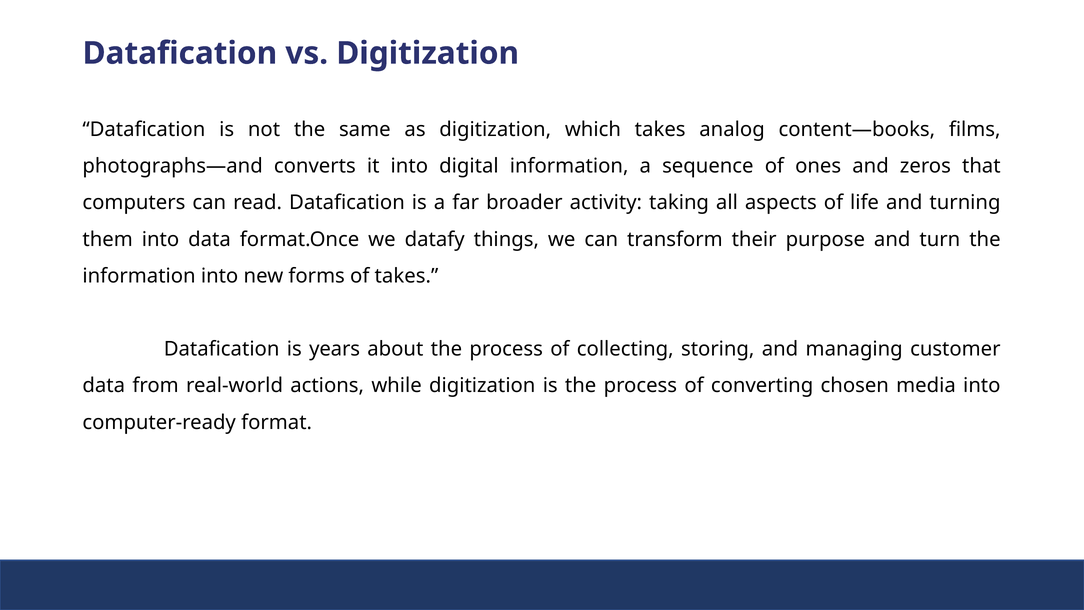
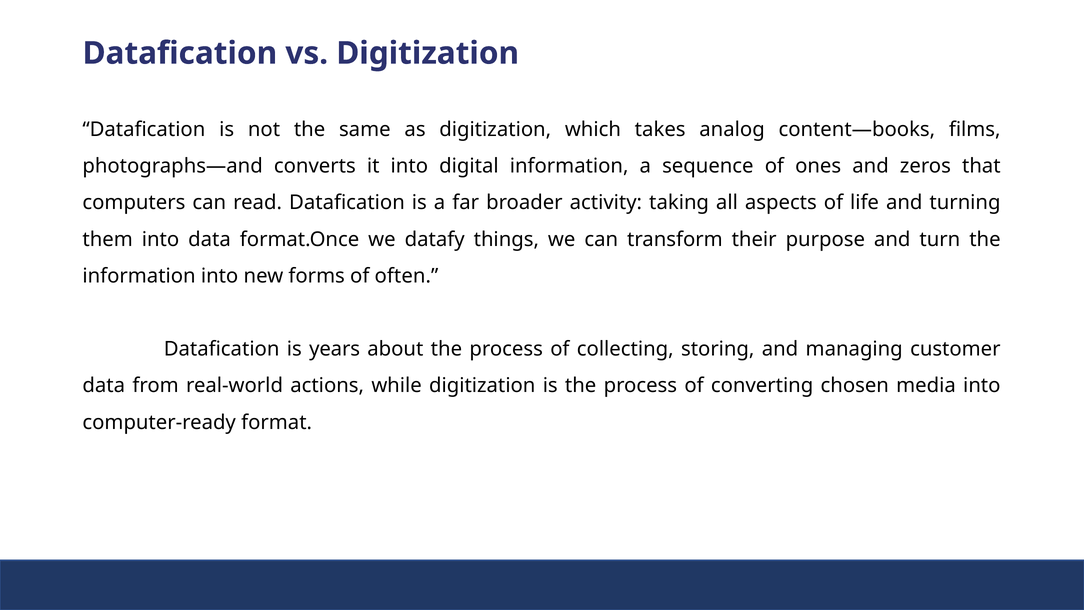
of takes: takes -> often (406, 276)
